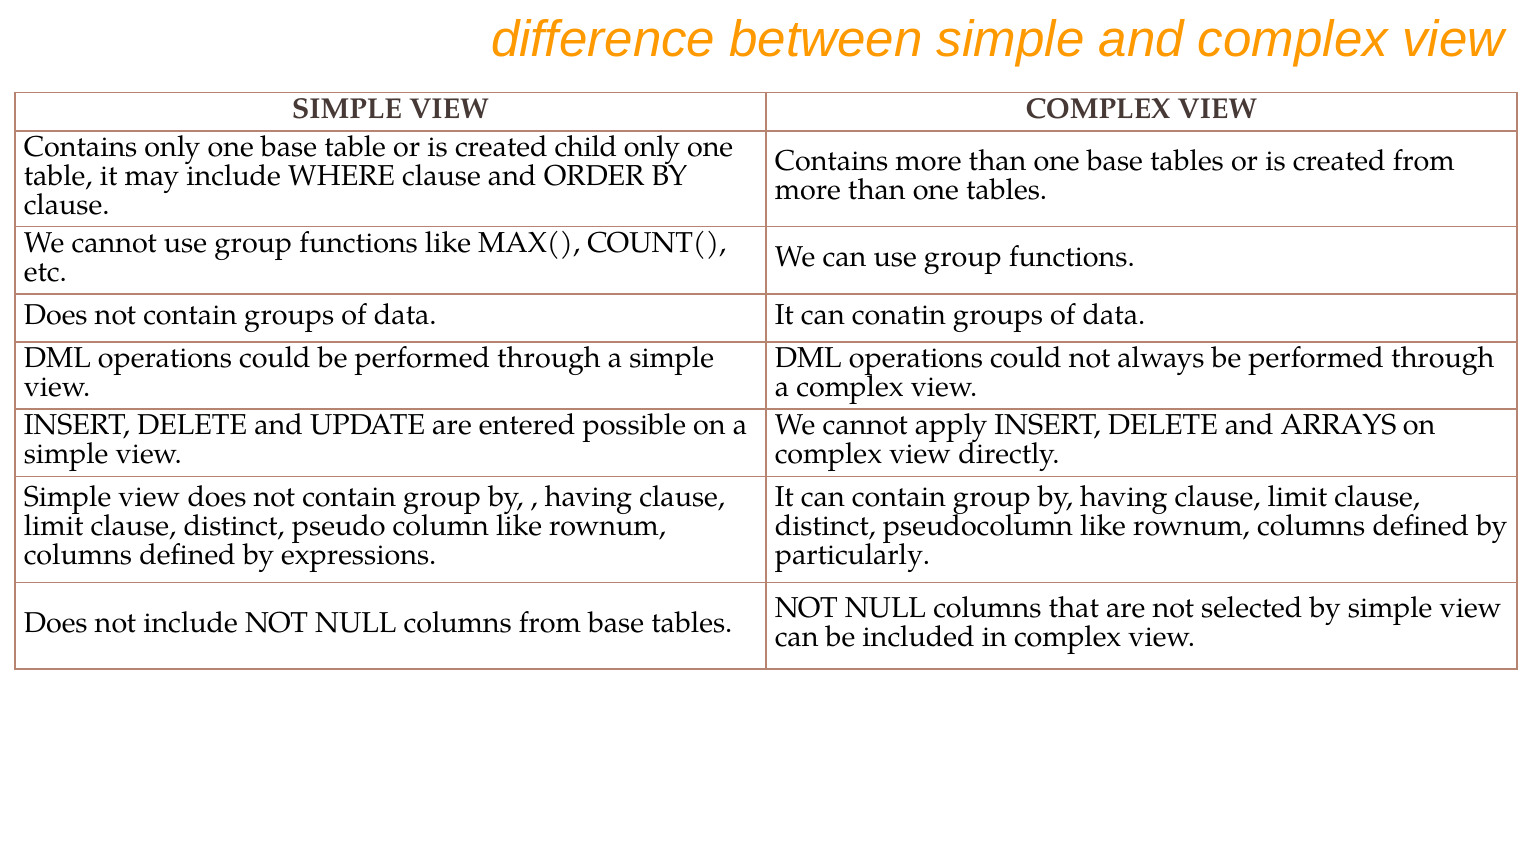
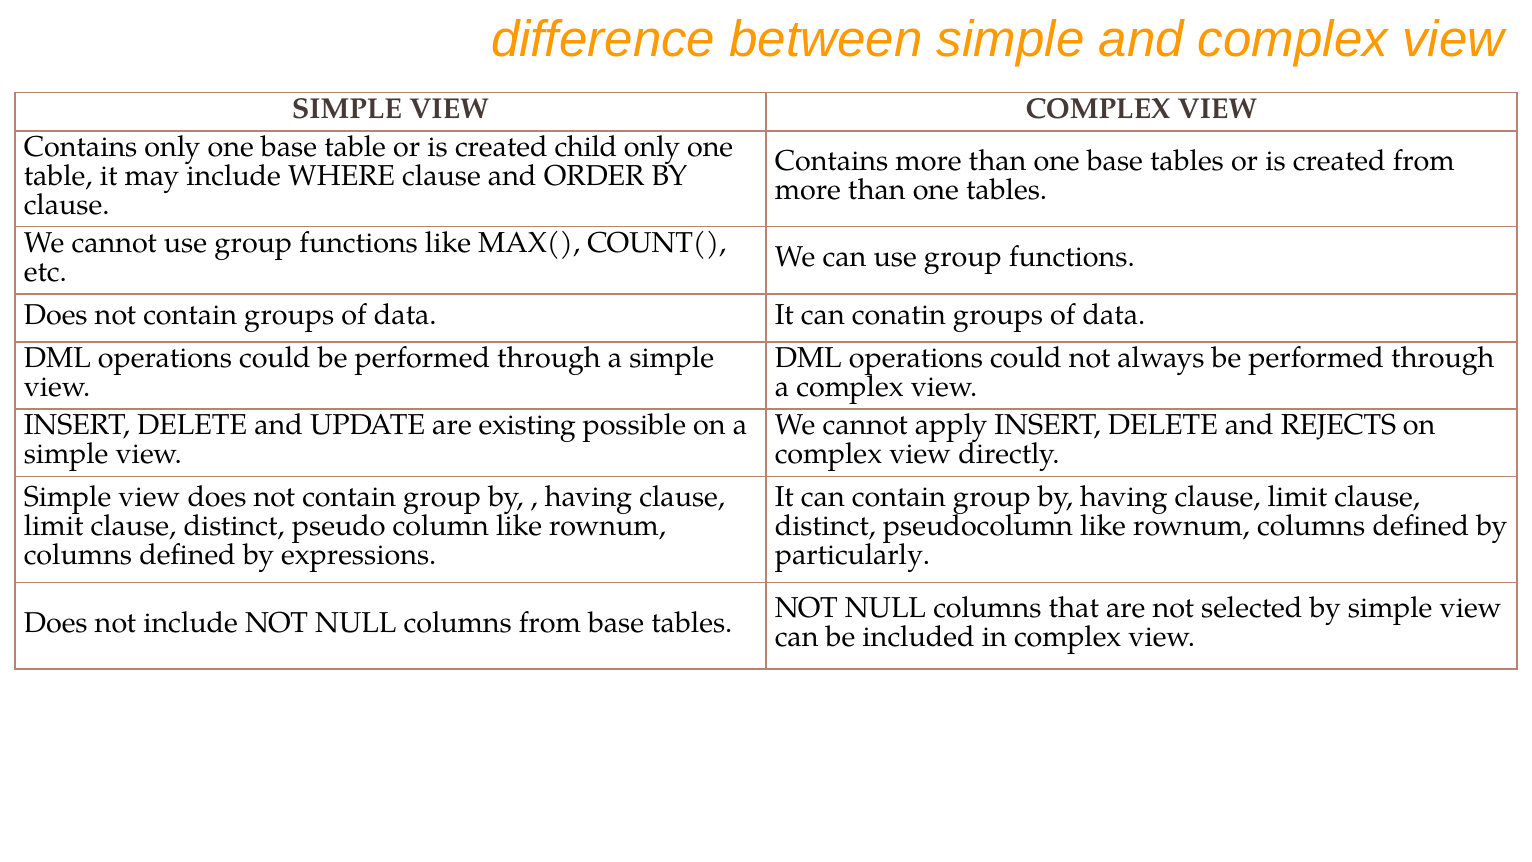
entered: entered -> existing (527, 425)
ARRAYS: ARRAYS -> REJECTS (1338, 425)
